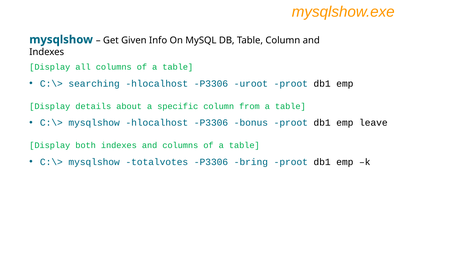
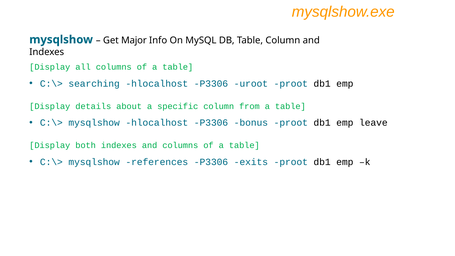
Given: Given -> Major (134, 40)
totalvotes: totalvotes -> references (157, 162)
bring: bring -> exits (251, 162)
